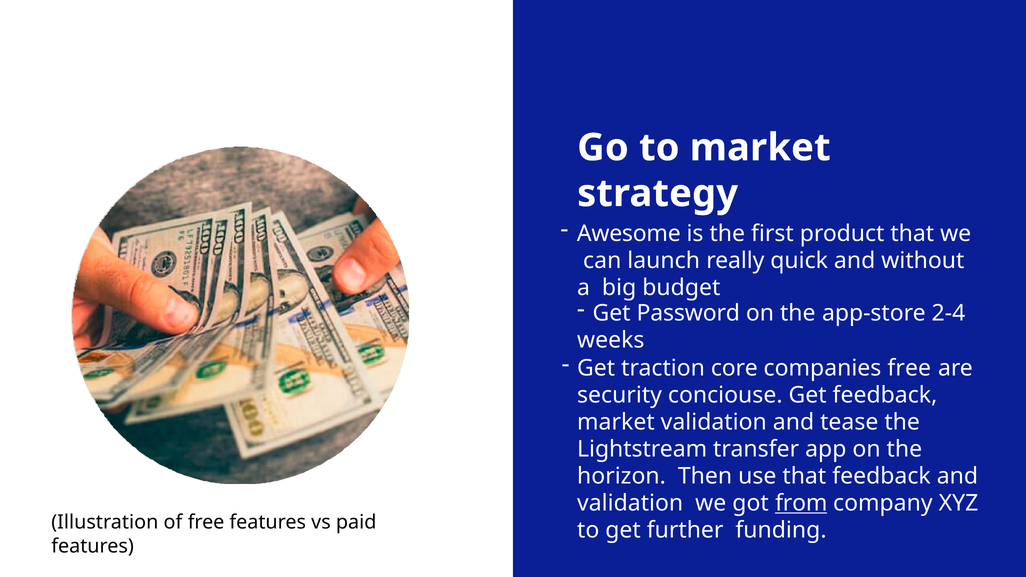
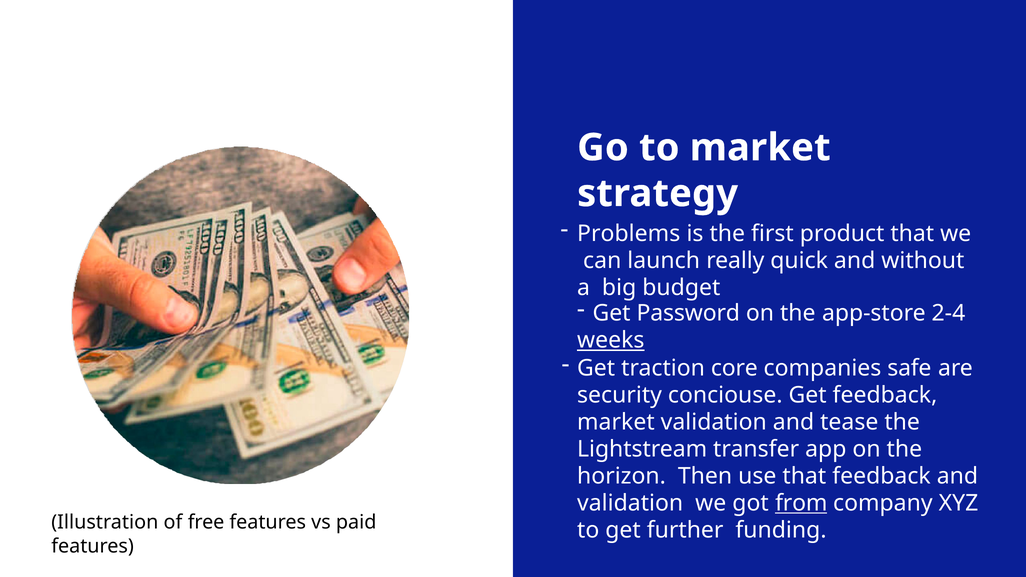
Awesome: Awesome -> Problems (629, 234)
weeks underline: none -> present (611, 340)
companies free: free -> safe (909, 368)
